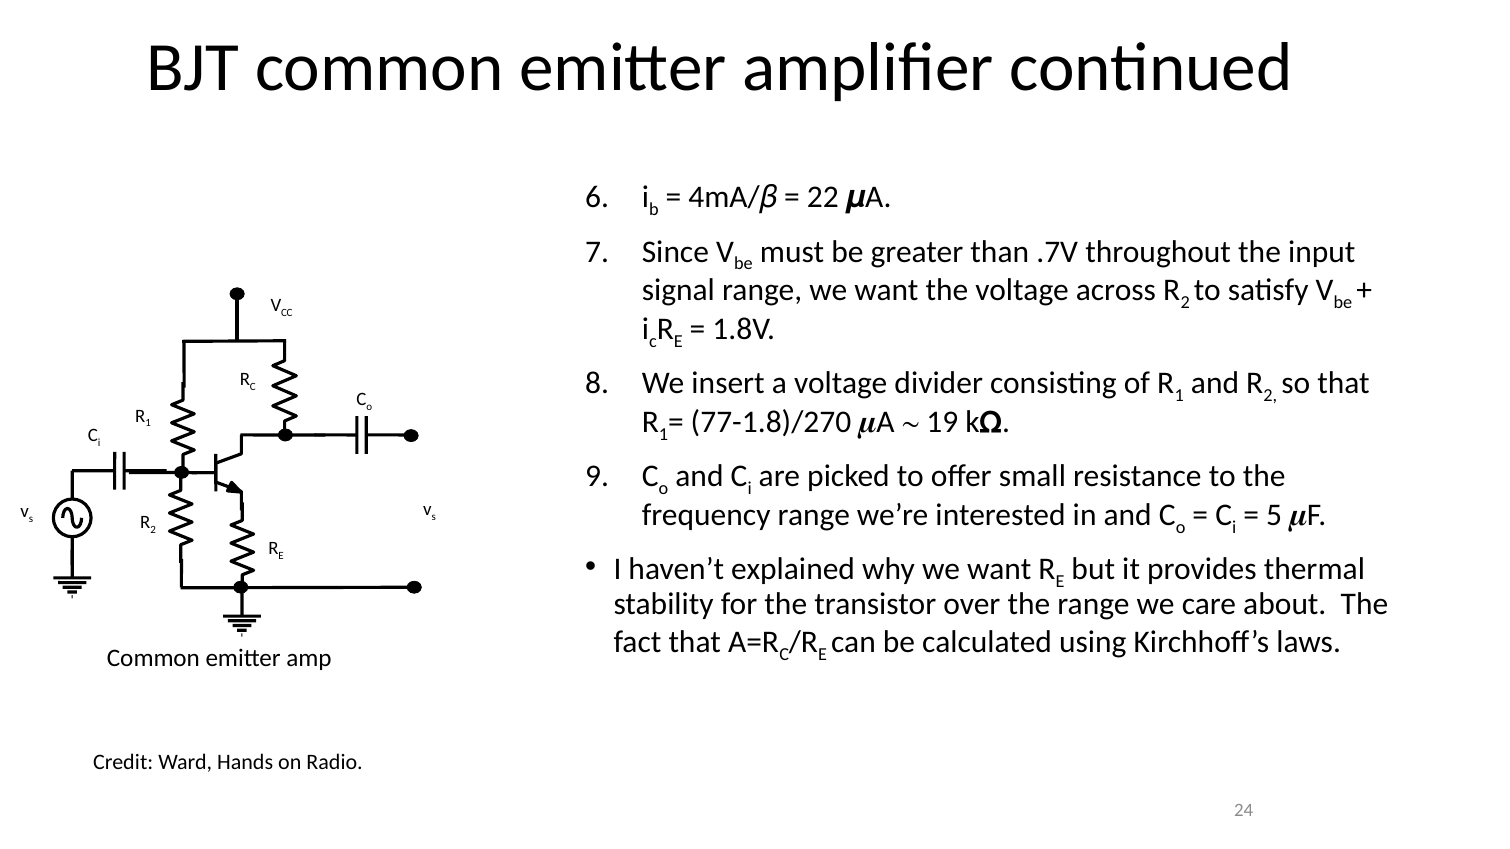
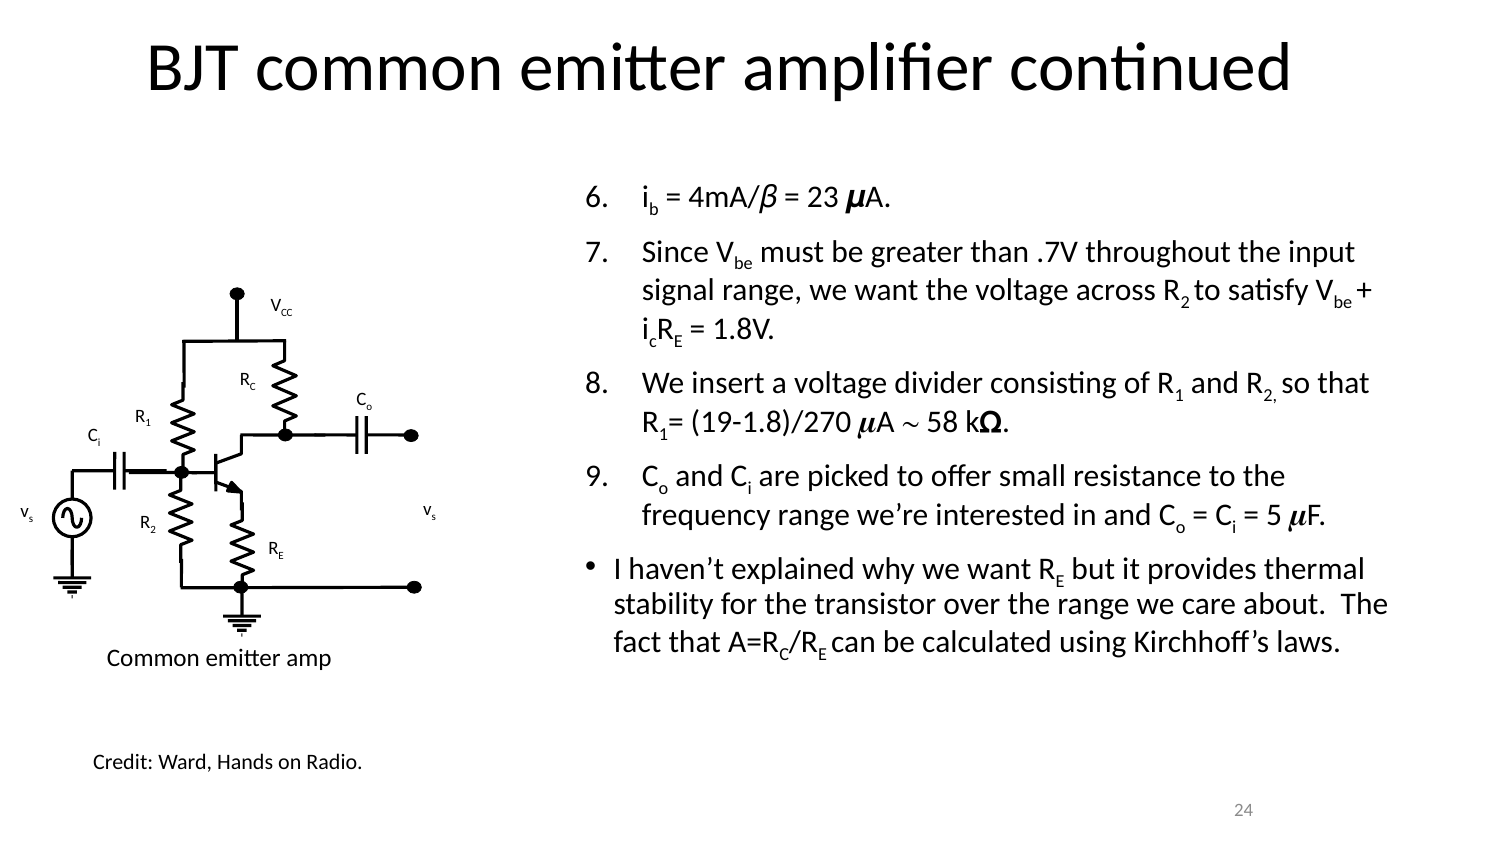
22: 22 -> 23 (823, 197)
77-1.8)/270: 77-1.8)/270 -> 19-1.8)/270 (771, 422)
19: 19 -> 58 (942, 422)
